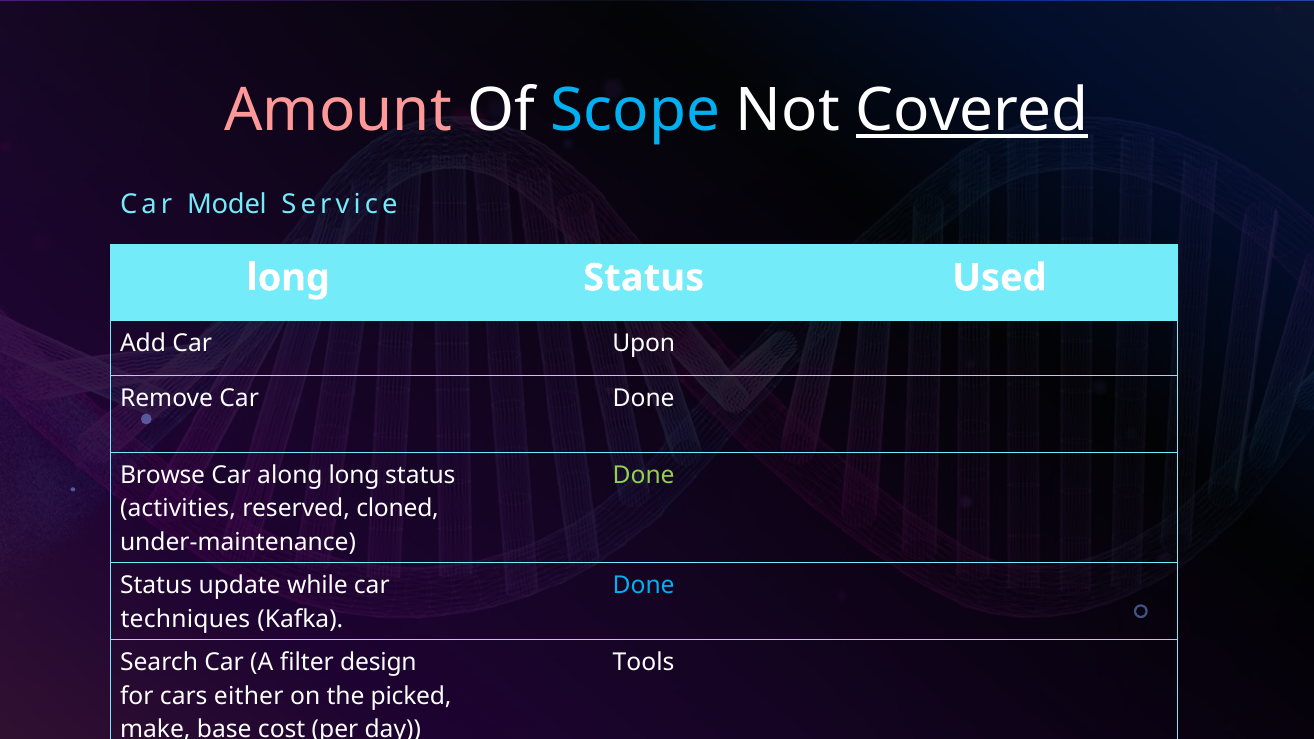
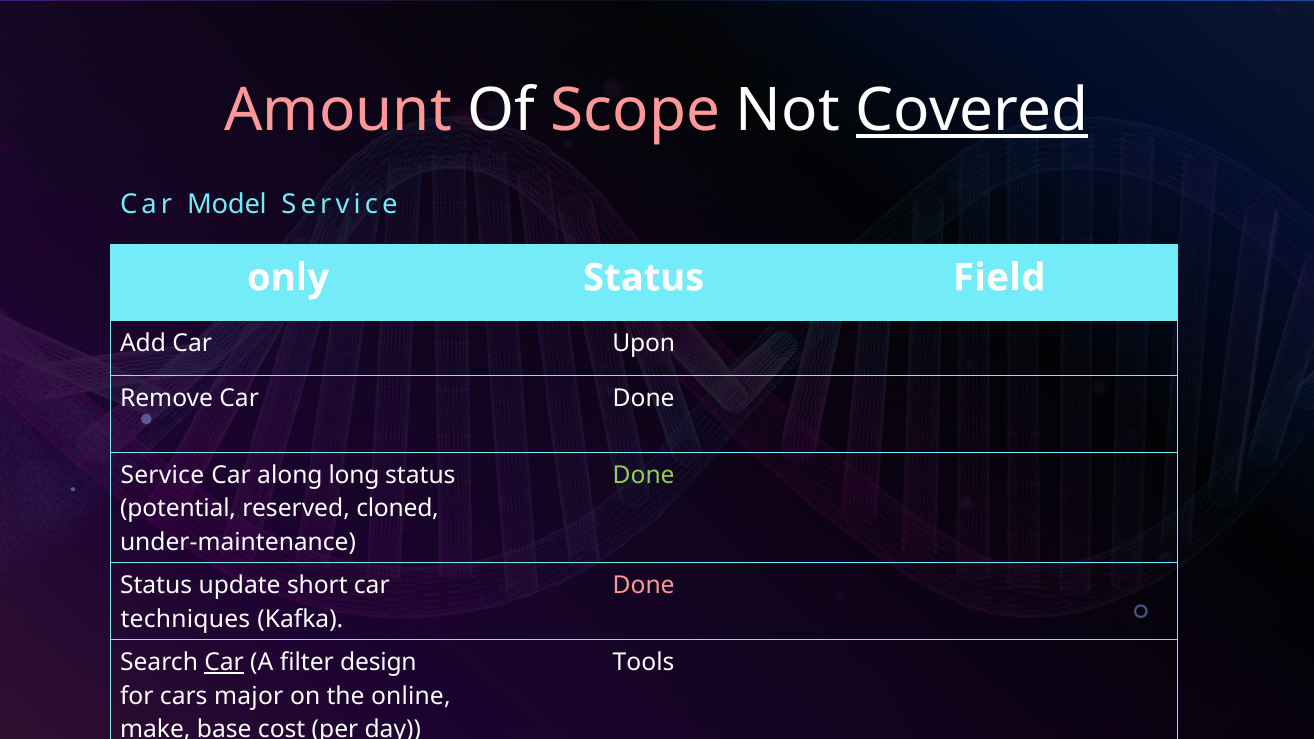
Scope colour: light blue -> pink (636, 110)
long: long -> only (288, 278)
Used: Used -> Field (999, 278)
Browse: Browse -> Service (162, 475)
activities: activities -> potential (178, 509)
while: while -> short (317, 586)
Done colour: light blue -> pink (644, 586)
Car underline: none -> present (224, 663)
either: either -> major (249, 696)
picked: picked -> online (411, 696)
